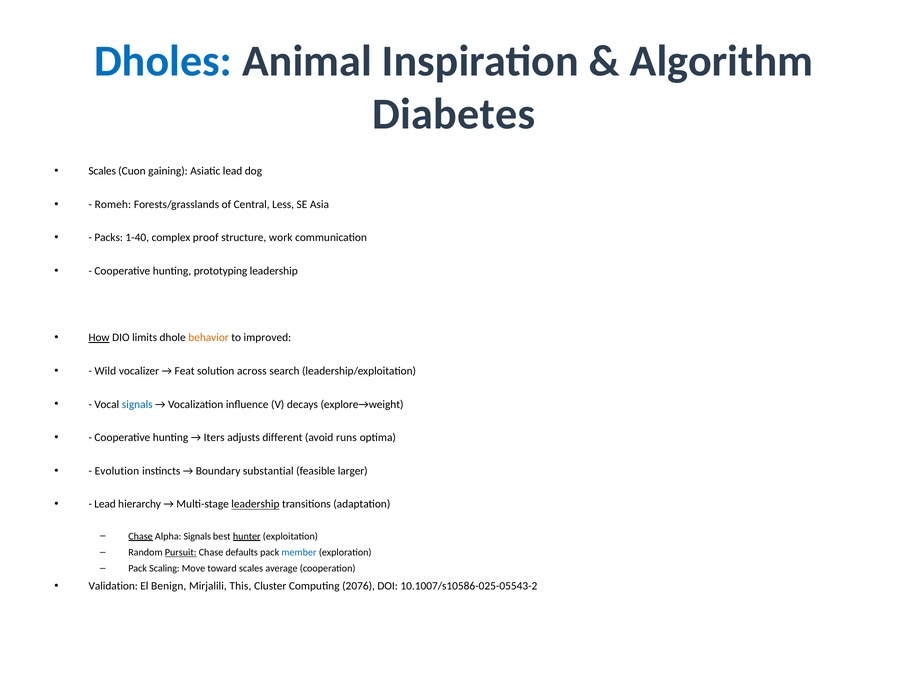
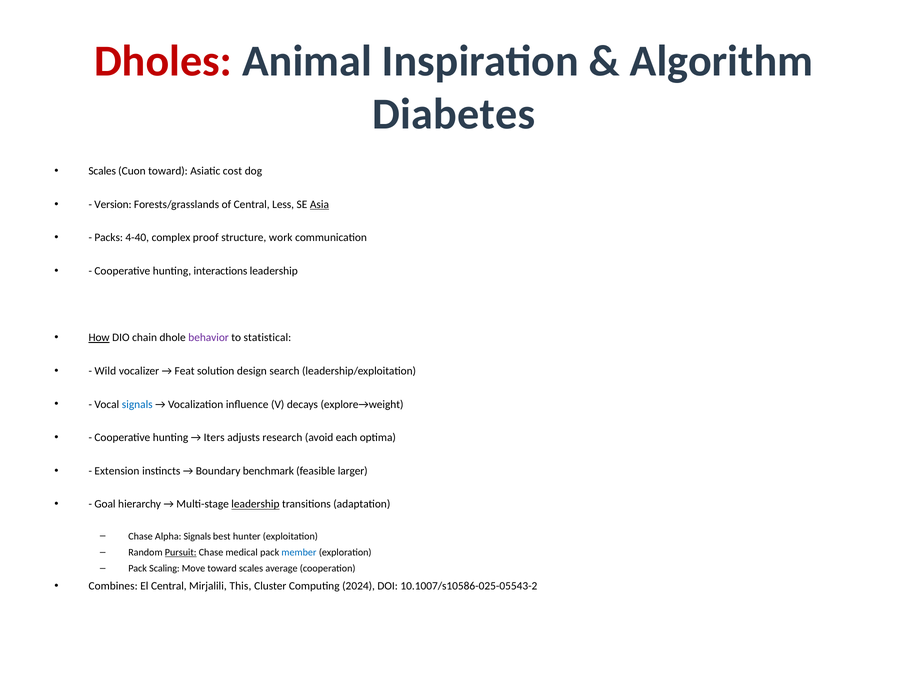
Dholes colour: blue -> red (163, 61)
Cuon gaining: gaining -> toward (168, 171)
Asiatic lead: lead -> cost (232, 171)
Romeh: Romeh -> Version (113, 204)
Asia underline: none -> present (319, 204)
1-40: 1-40 -> 4-40 (137, 238)
prototyping: prototyping -> interactions (221, 271)
limits: limits -> chain (145, 338)
behavior colour: orange -> purple (209, 338)
improved: improved -> statistical (267, 338)
across: across -> design (252, 371)
different: different -> research (282, 438)
runs: runs -> each (347, 438)
Evolution: Evolution -> Extension (117, 471)
substantial: substantial -> benchmark (268, 471)
Lead: Lead -> Goal (105, 504)
Chase underline: present -> none (141, 536)
hunter underline: present -> none (247, 536)
defaults: defaults -> medical (242, 552)
Validation: Validation -> Combines (113, 586)
El Benign: Benign -> Central (169, 586)
2076: 2076 -> 2024 (359, 586)
